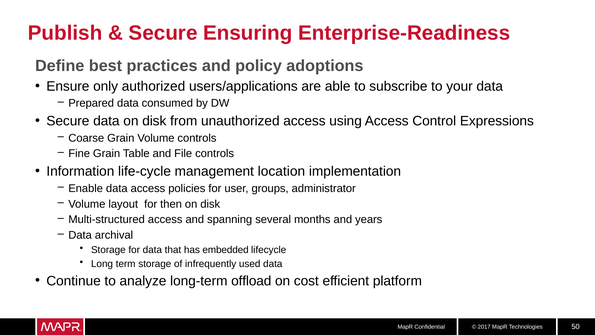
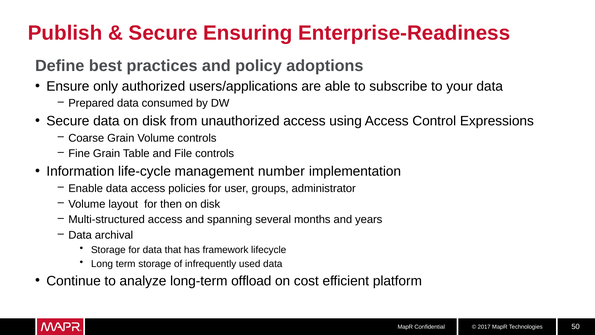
location: location -> number (281, 171)
embedded: embedded -> framework (226, 250)
